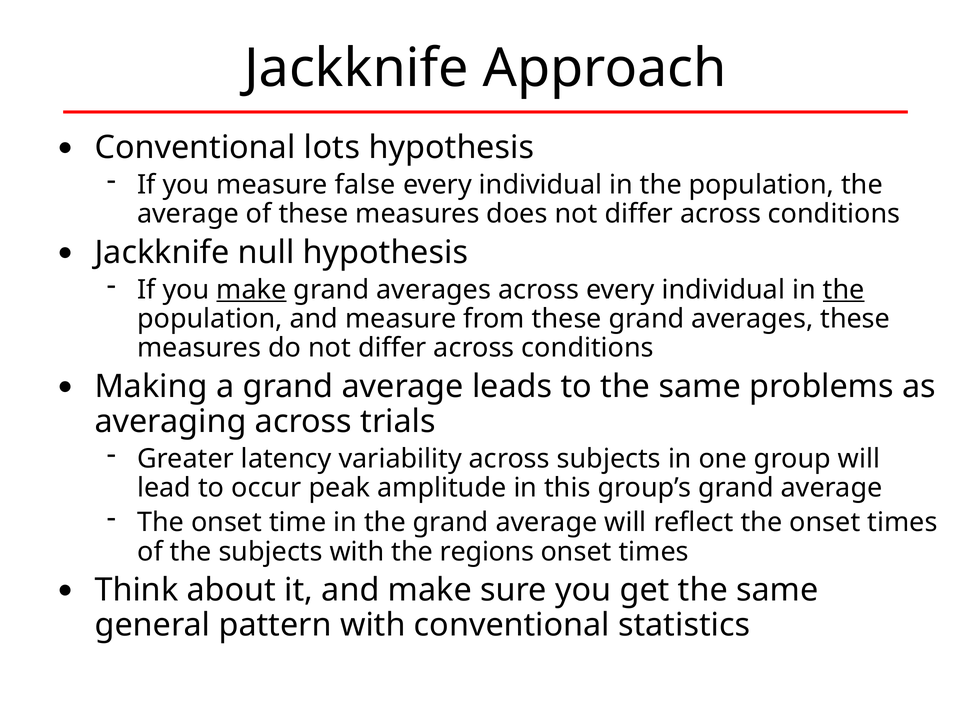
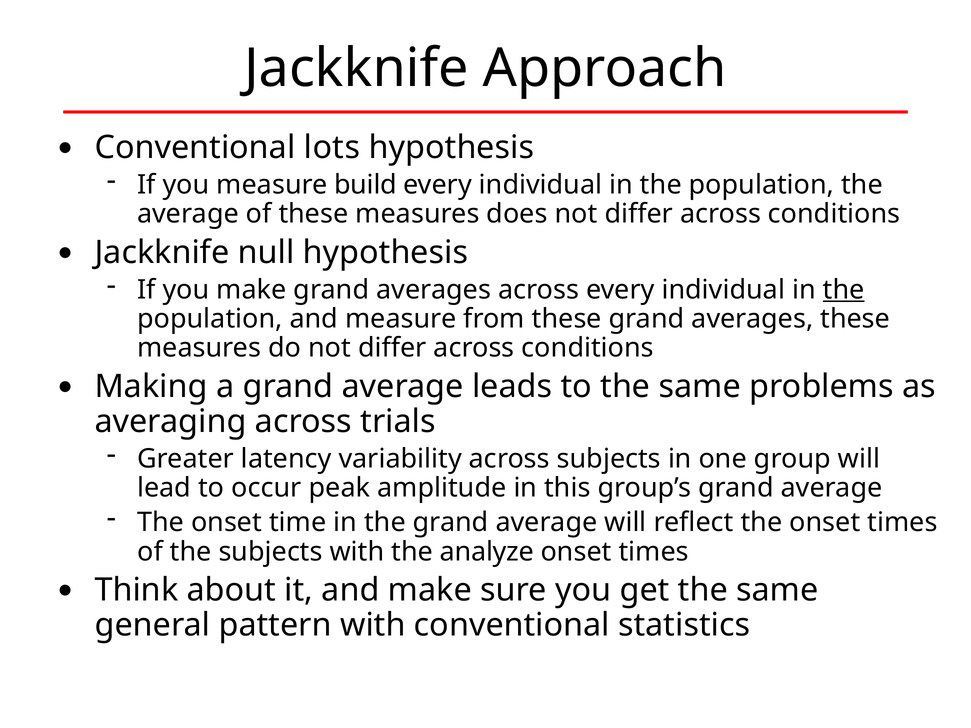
false: false -> build (366, 185)
make underline: present -> none (251, 290)
regions: regions -> analyze (487, 552)
